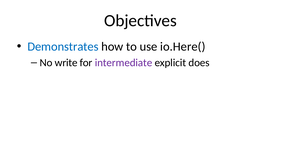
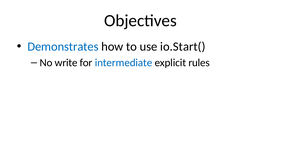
io.Here(: io.Here( -> io.Start( (183, 47)
intermediate colour: purple -> blue (124, 63)
does: does -> rules (199, 63)
